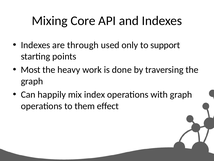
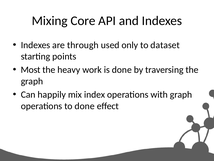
support: support -> dataset (165, 45)
to them: them -> done (85, 106)
